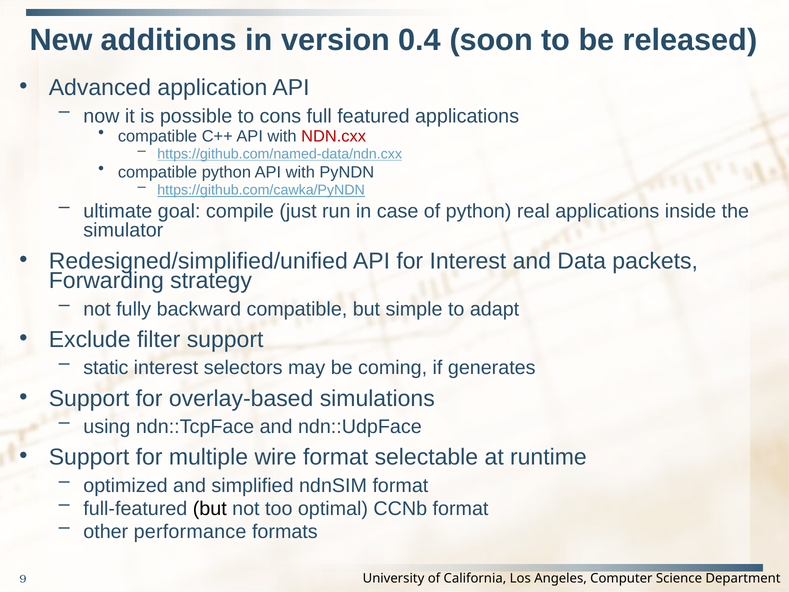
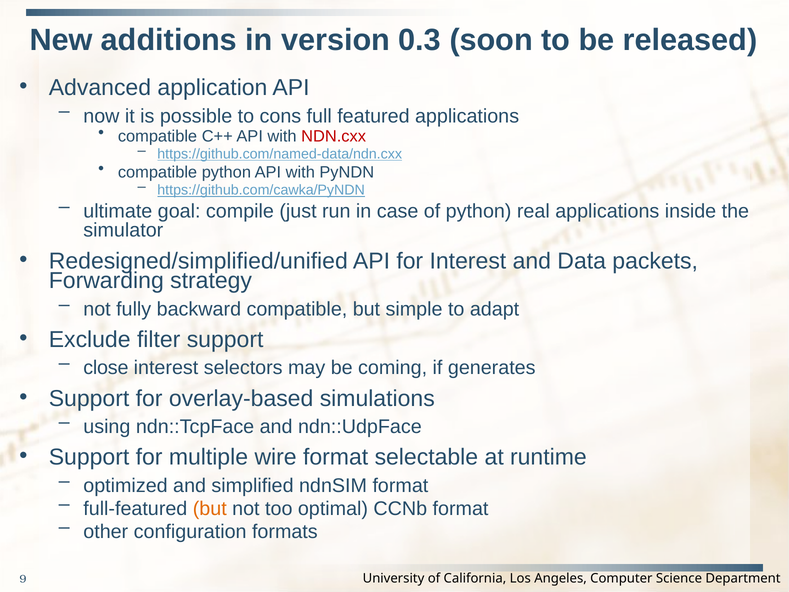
0.4: 0.4 -> 0.3 (420, 40)
static: static -> close (106, 368)
but colour: black -> orange (210, 508)
performance: performance -> configuration (190, 532)
